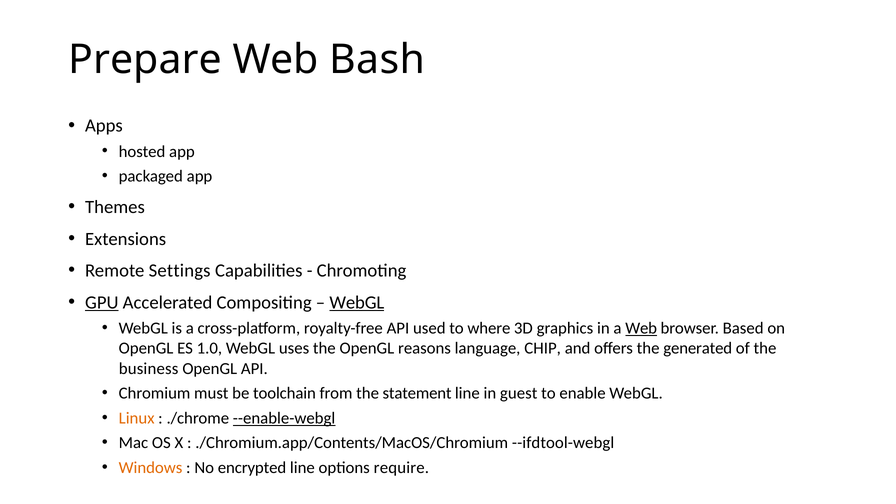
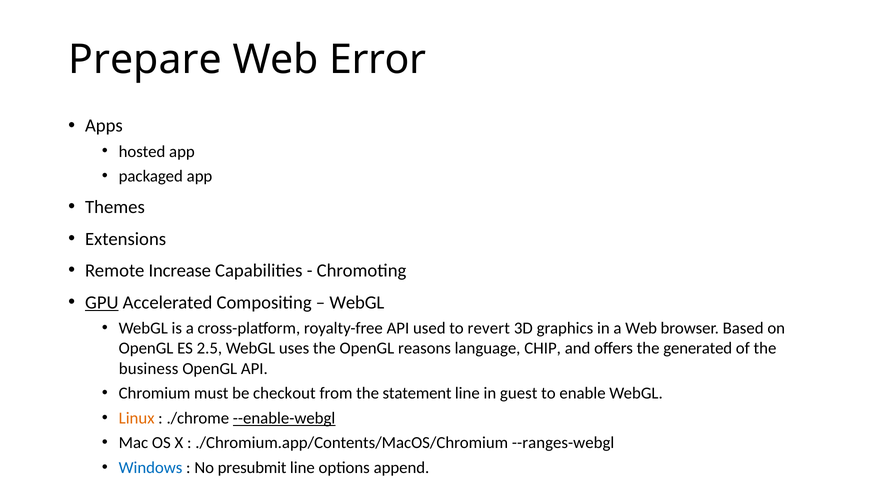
Bash: Bash -> Error (378, 60)
Settings: Settings -> Increase (180, 271)
WebGL underline: present -> none (357, 302)
where: where -> revert (489, 328)
Web underline: present -> none (641, 328)
1.0: 1.0 -> 2.5 (209, 348)
toolchain: toolchain -> checkout (284, 393)
--ifdtool-webgl: --ifdtool-webgl -> --ranges-webgl (563, 443)
Windows colour: orange -> blue (151, 468)
encrypted: encrypted -> presubmit (252, 468)
require: require -> append (401, 468)
